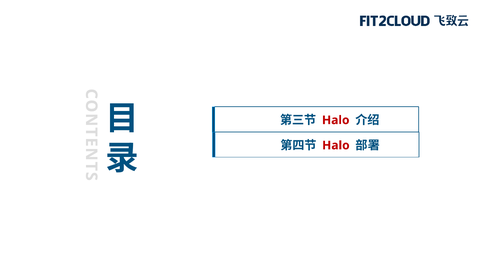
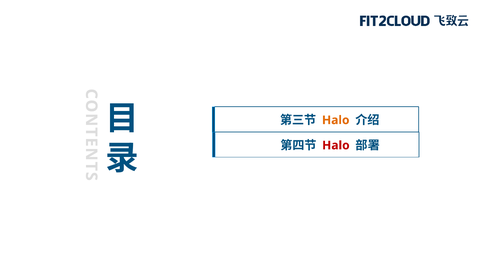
Halo colour: red -> orange (336, 120)
